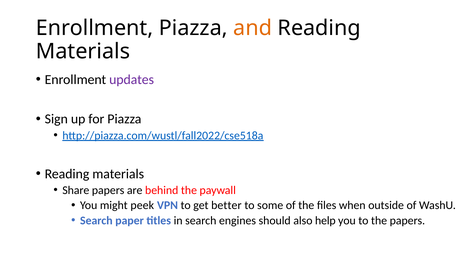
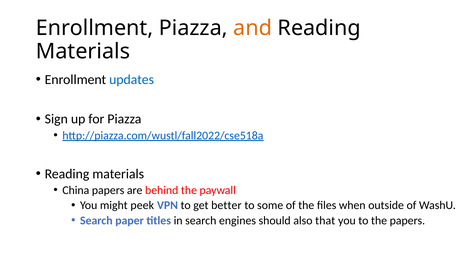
updates colour: purple -> blue (132, 80)
Share: Share -> China (76, 190)
help: help -> that (325, 220)
